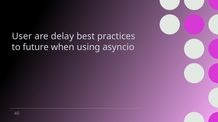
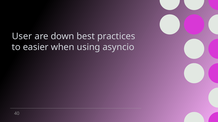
delay: delay -> down (62, 36)
future: future -> easier (36, 47)
